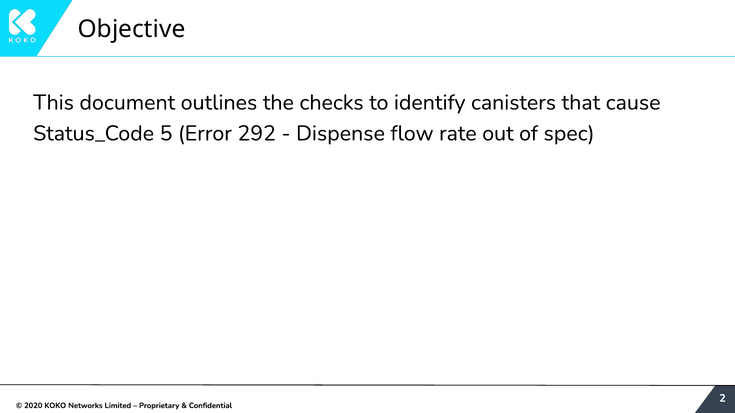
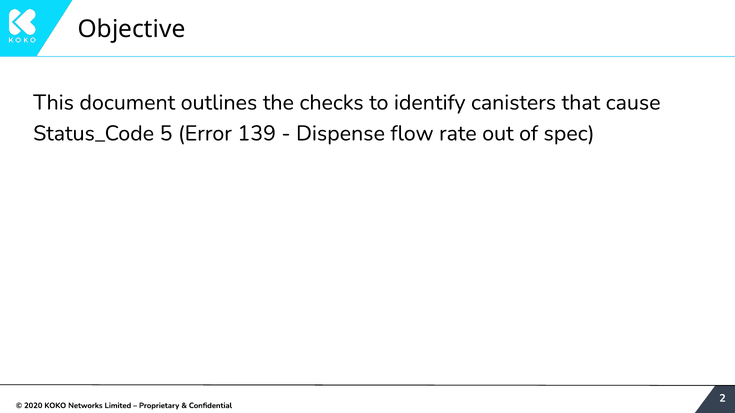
292: 292 -> 139 (257, 133)
